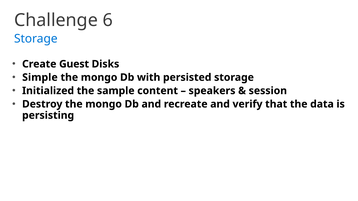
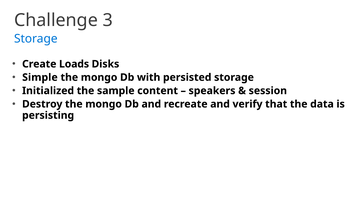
6: 6 -> 3 (108, 20)
Guest: Guest -> Loads (74, 64)
